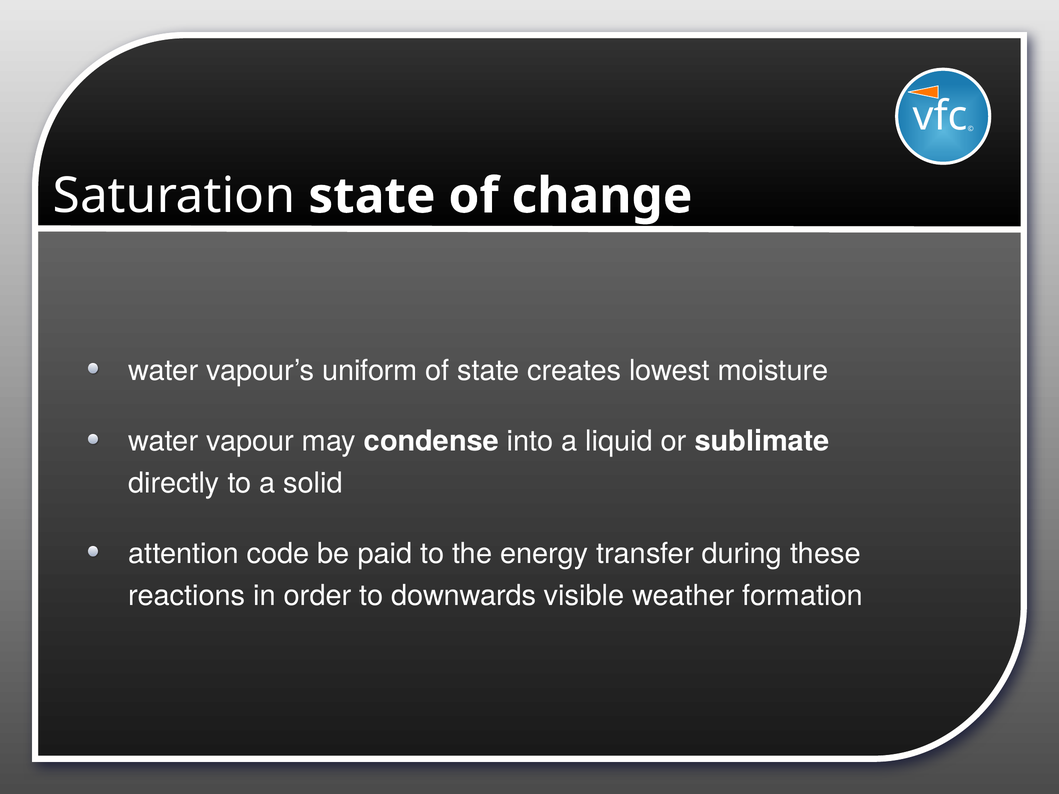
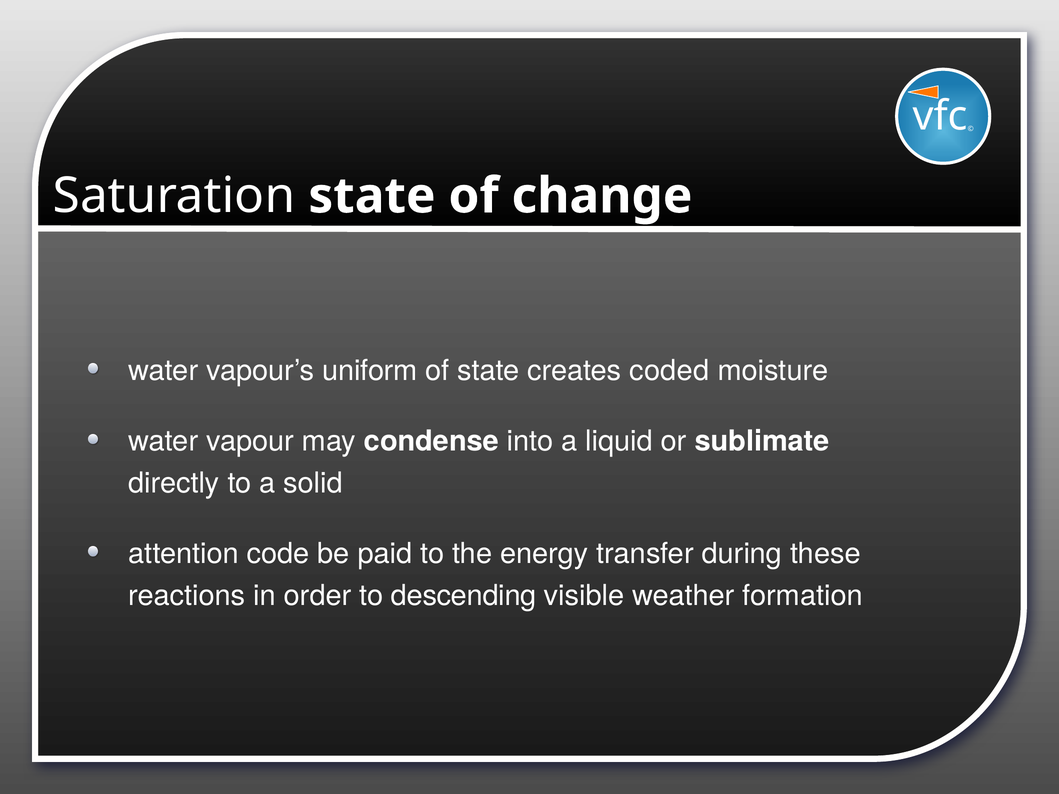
lowest: lowest -> coded (669, 371)
downwards: downwards -> descending (464, 596)
